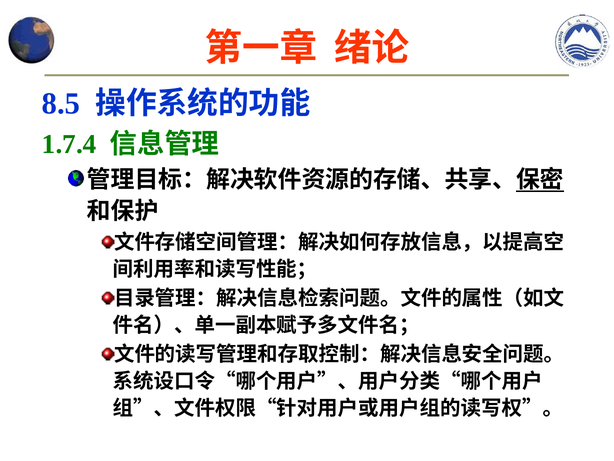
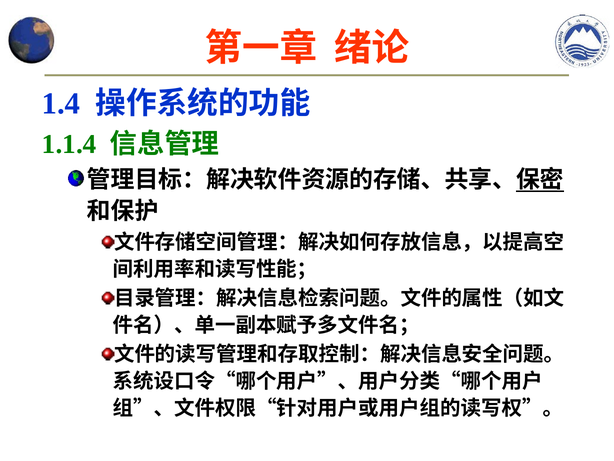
8.5: 8.5 -> 1.4 (61, 103)
1.7.4: 1.7.4 -> 1.1.4 (69, 144)
